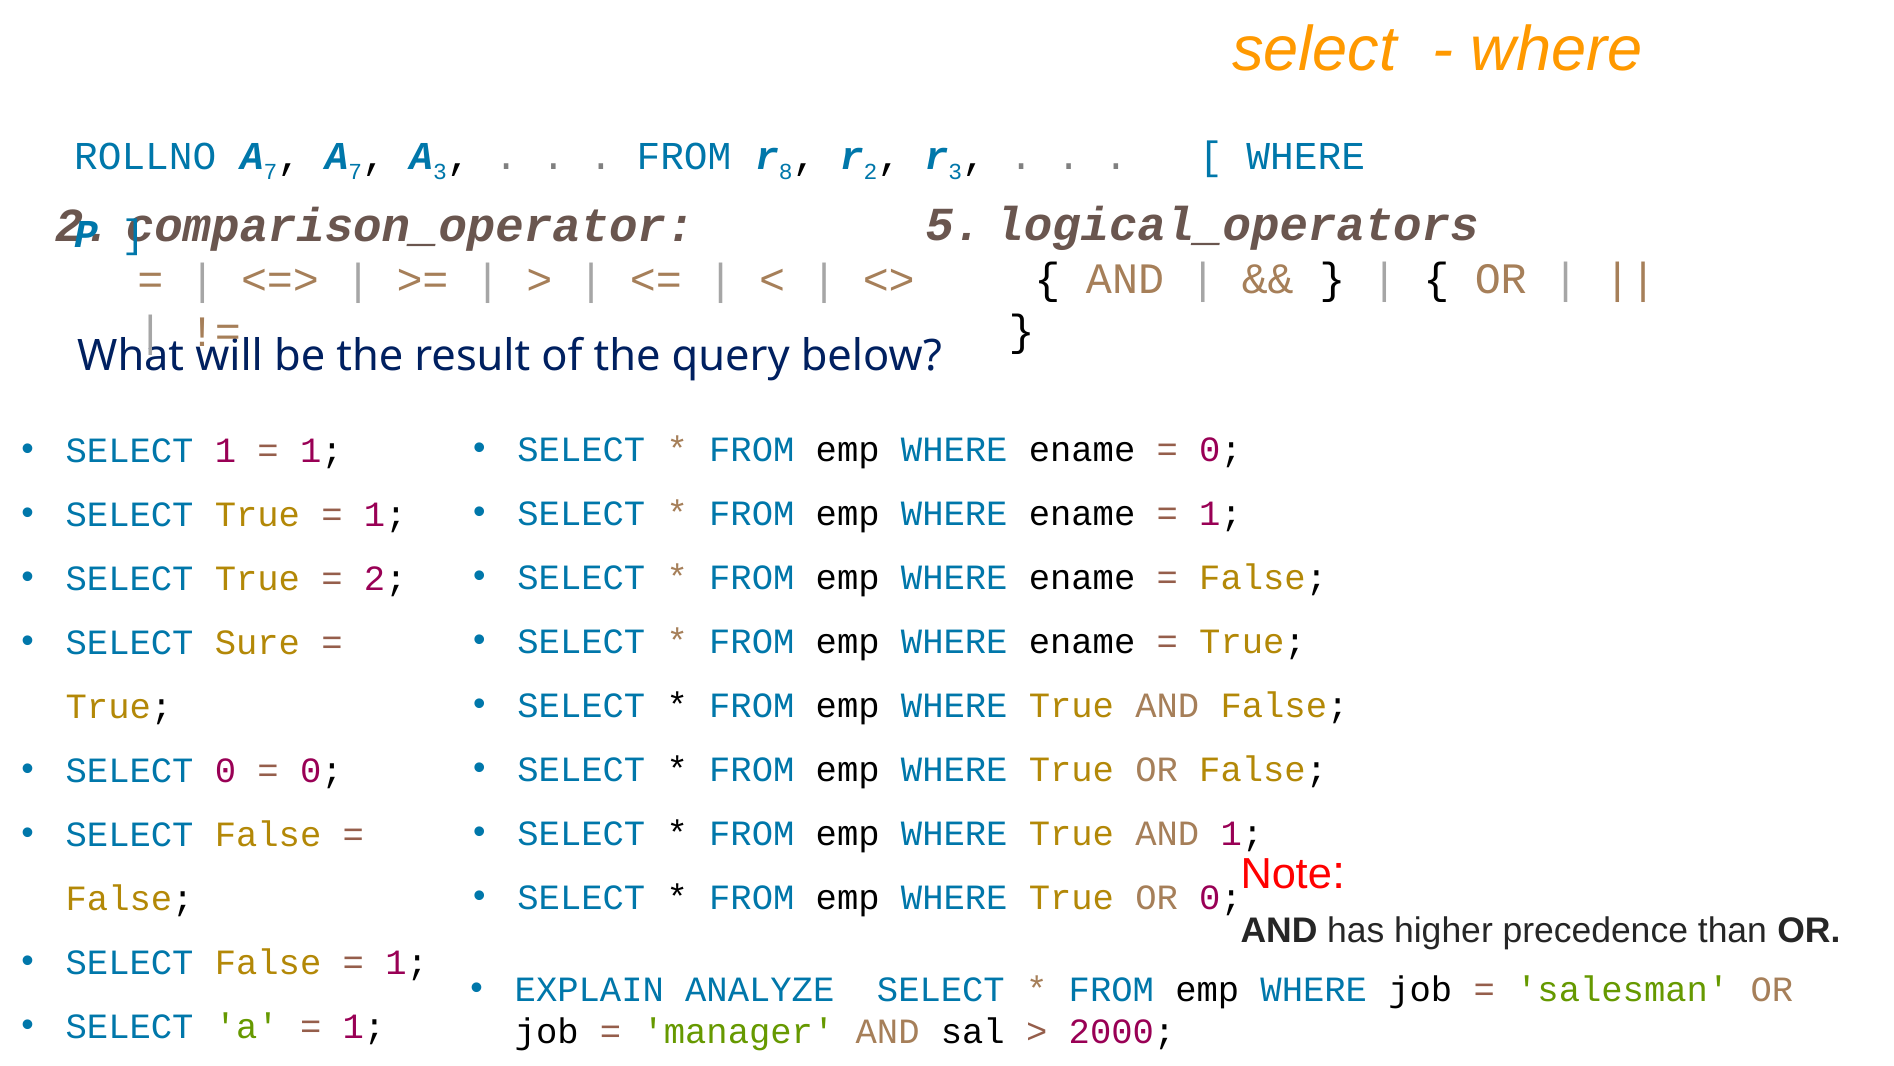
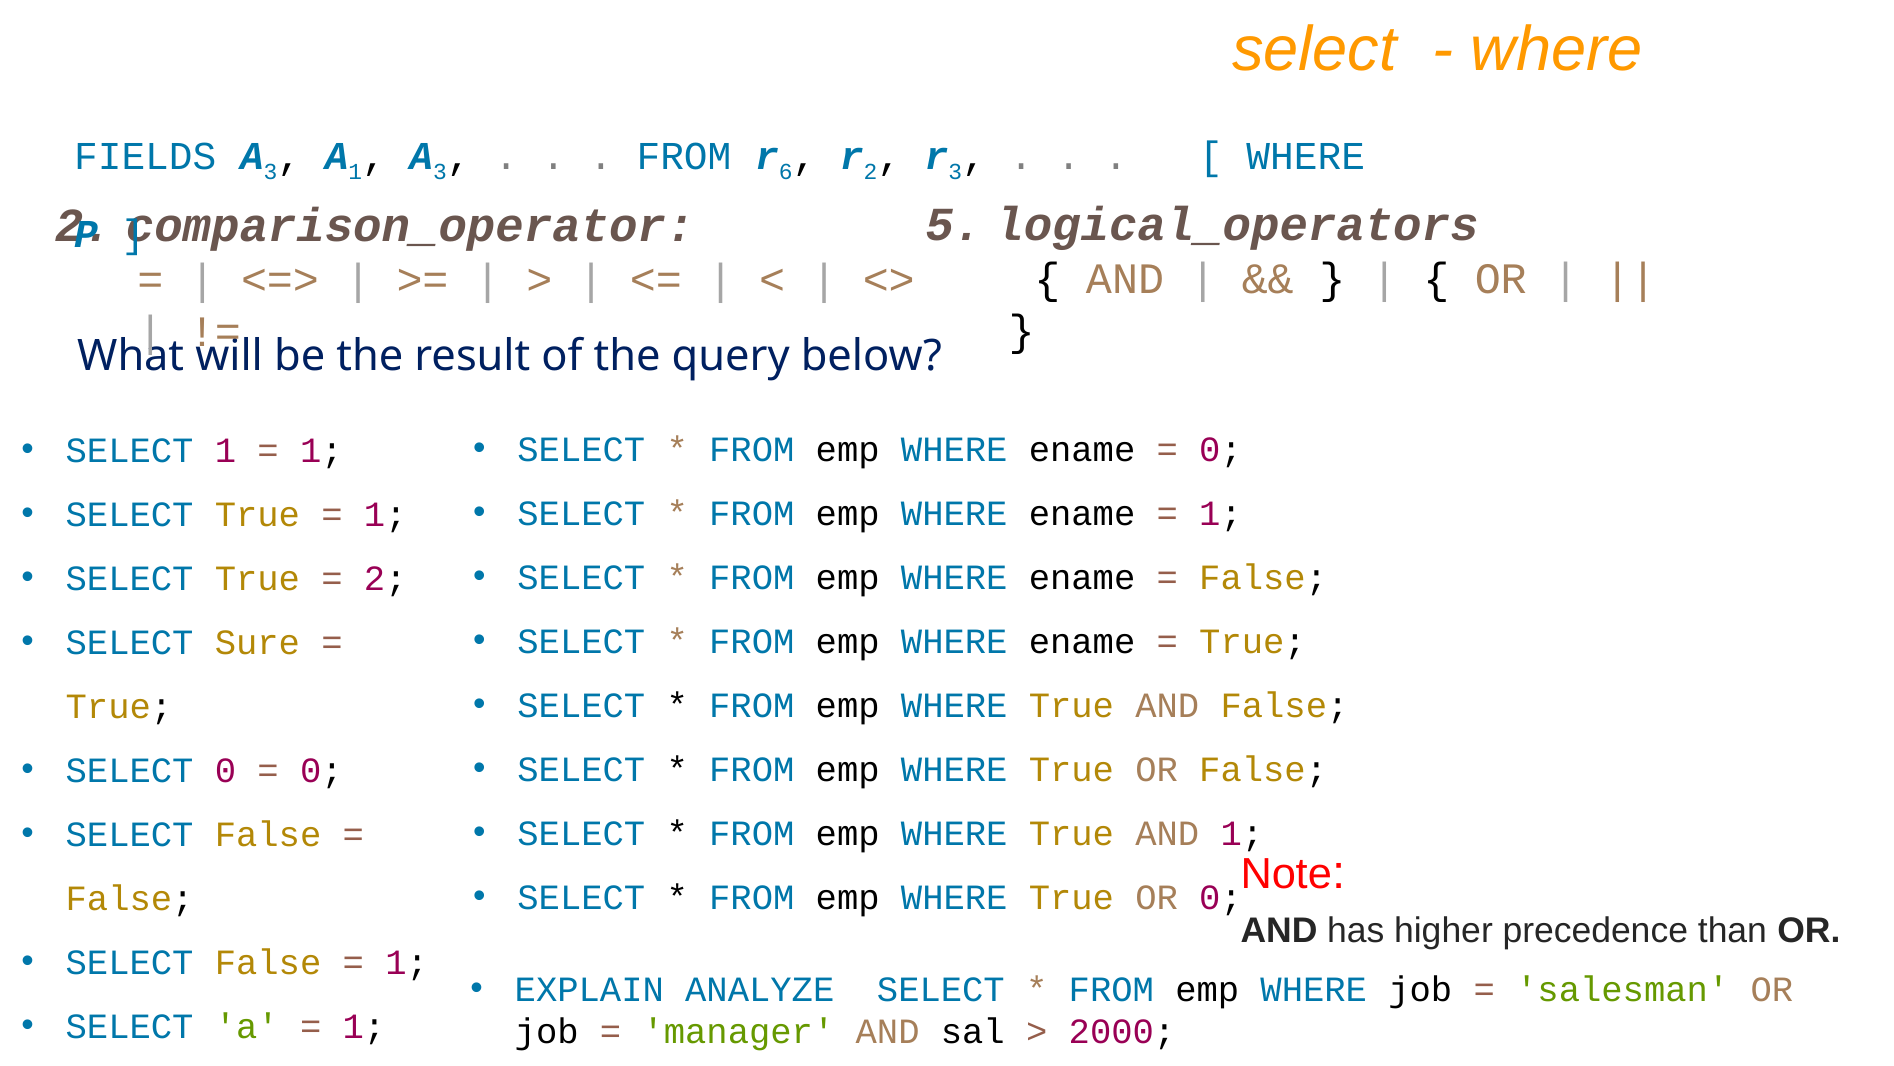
ROLLNO: ROLLNO -> FIELDS (145, 156)
7: 7 -> 3 (271, 172)
7: 7 -> 1 (355, 172)
8: 8 -> 6 (786, 172)
